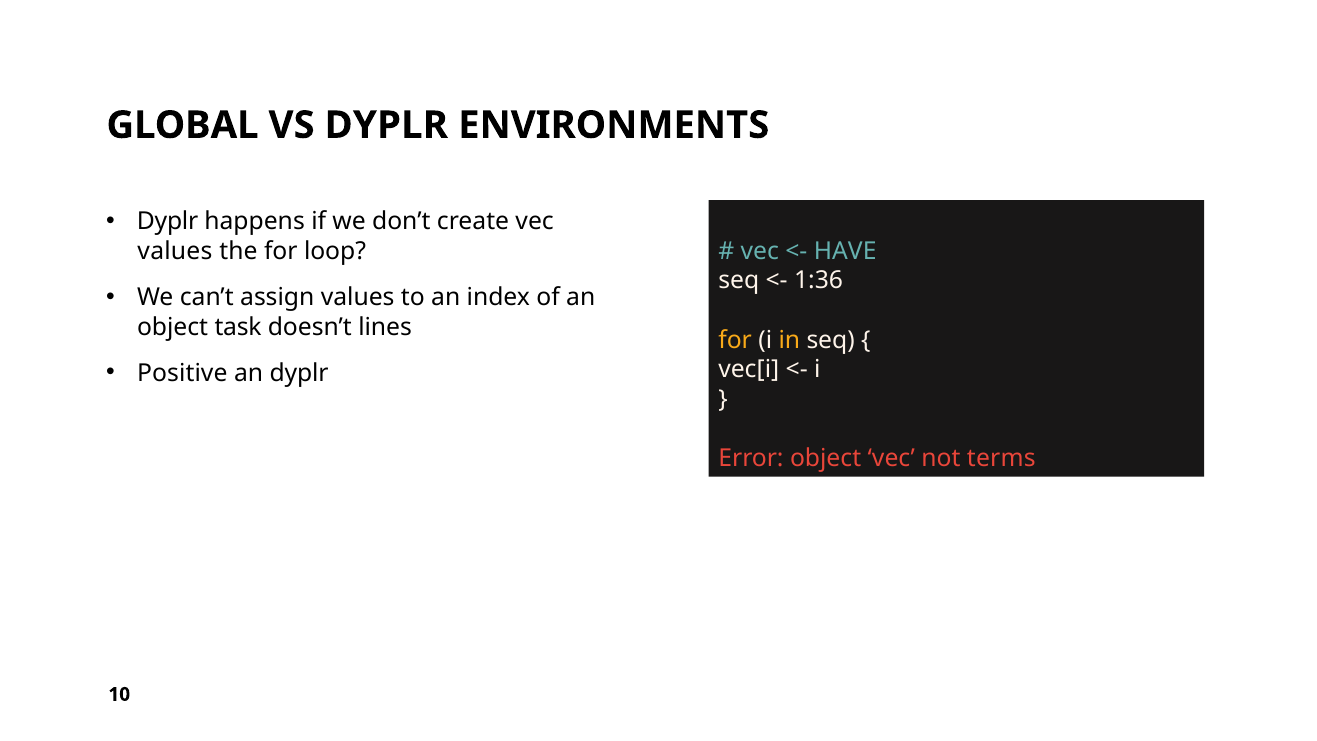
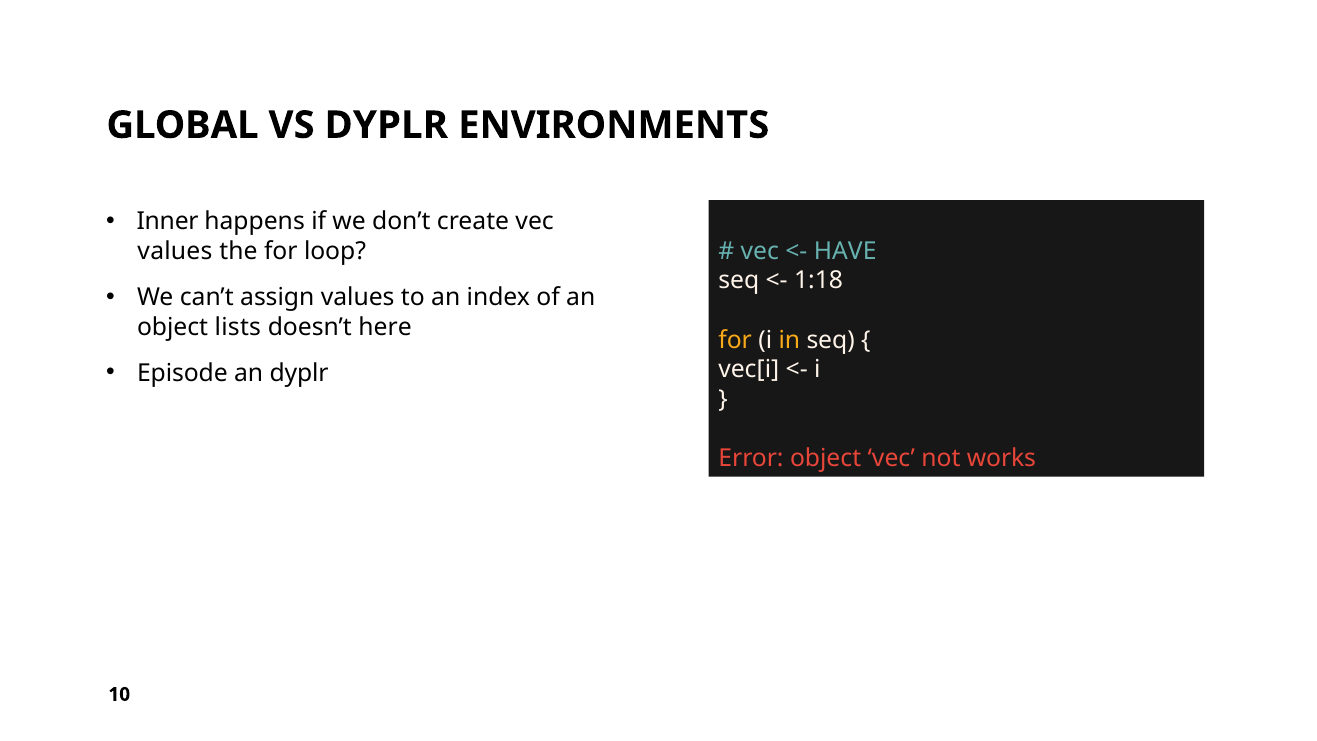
Dyplr: Dyplr -> Inner (168, 221)
1:36: 1:36 -> 1:18 (819, 281)
task: task -> lists (238, 327)
lines: lines -> here (385, 327)
Positive: Positive -> Episode (182, 373)
terms: terms -> works (1001, 458)
